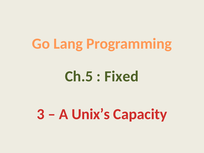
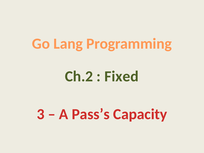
Ch.5: Ch.5 -> Ch.2 (79, 76)
Unix’s: Unix’s -> Pass’s (91, 114)
